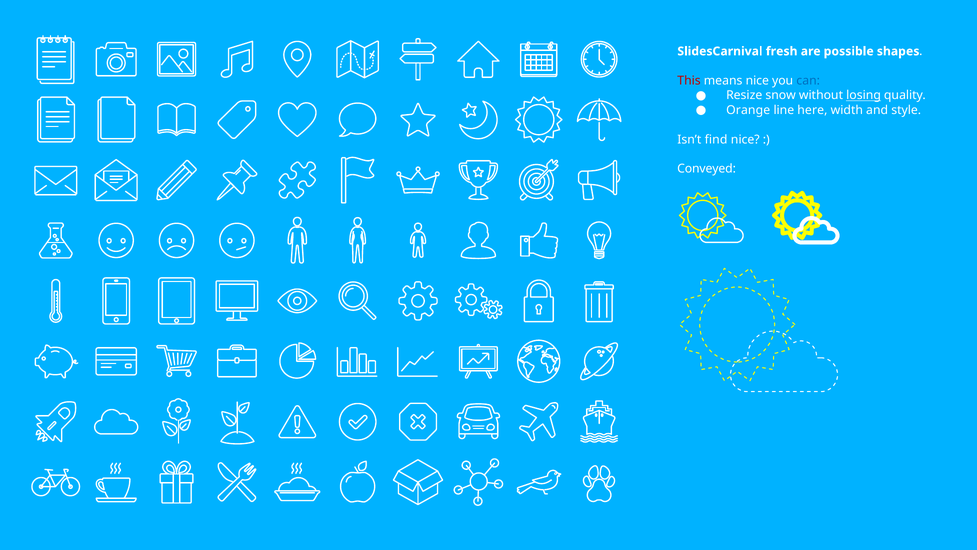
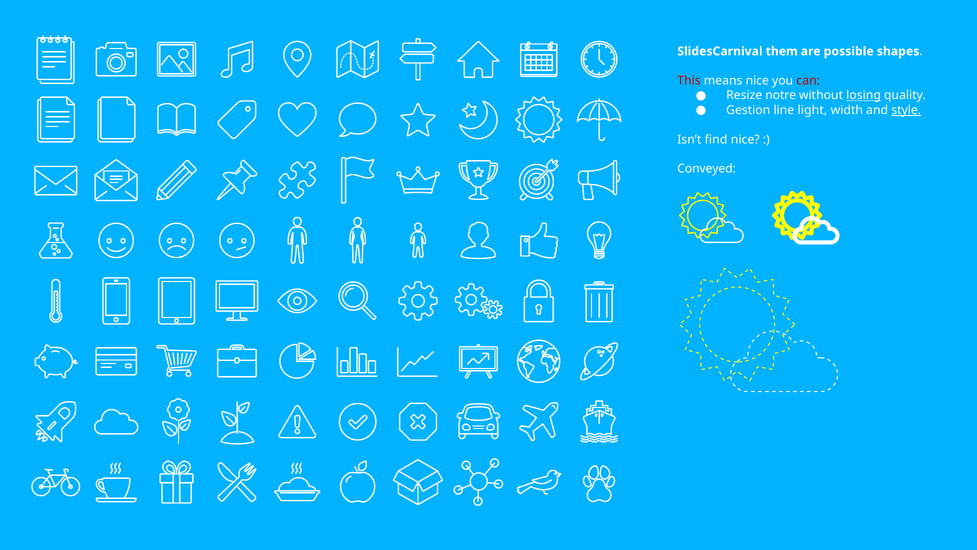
fresh: fresh -> them (782, 51)
can colour: blue -> red (808, 81)
snow: snow -> notre (781, 95)
Orange: Orange -> Gestion (748, 110)
here: here -> light (812, 110)
style underline: none -> present (906, 110)
